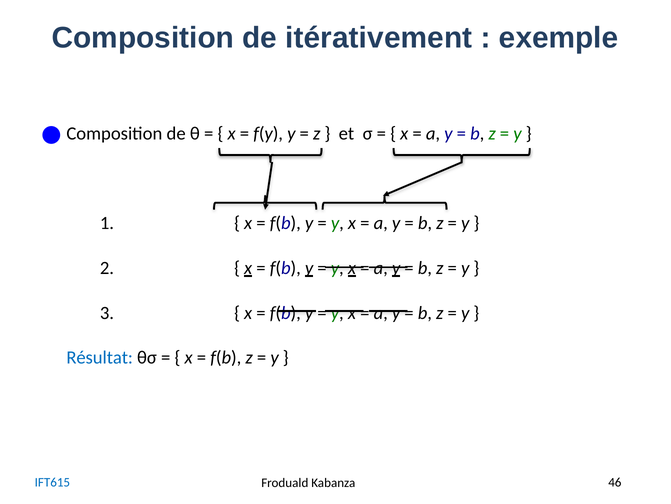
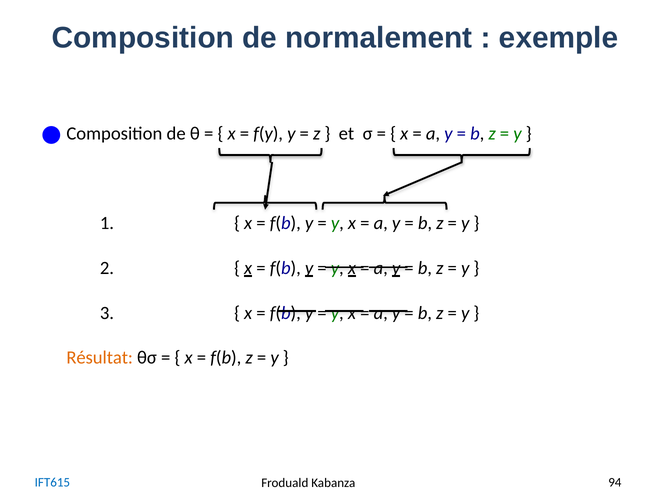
itérativement: itérativement -> normalement (379, 38)
Résultat colour: blue -> orange (100, 357)
46: 46 -> 94 (615, 482)
